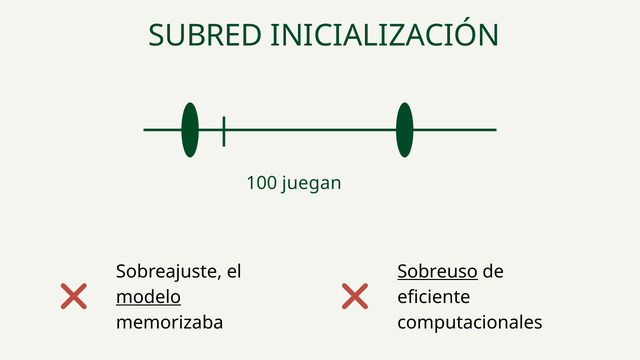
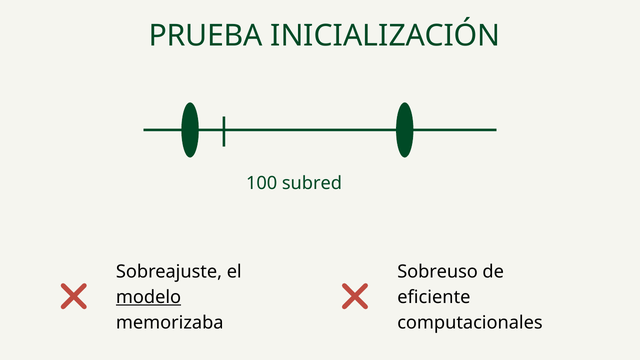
SUBRED: SUBRED -> PRUEBA (206, 36)
juegan: juegan -> subred (312, 183)
Sobreuso underline: present -> none (438, 272)
